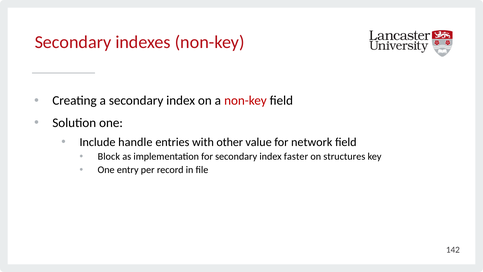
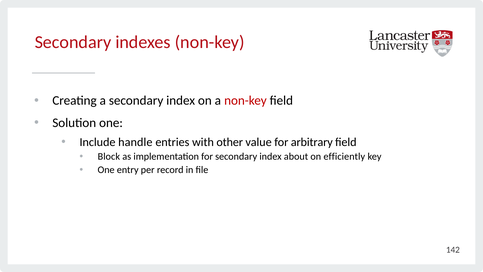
network: network -> arbitrary (312, 142)
faster: faster -> about (296, 156)
structures: structures -> efficiently (344, 156)
